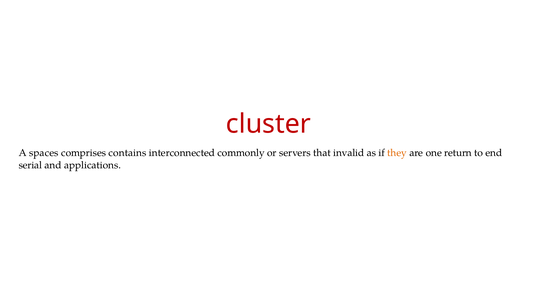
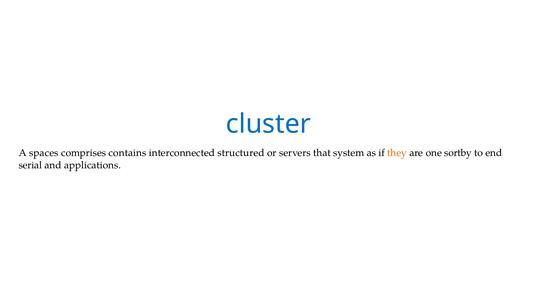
cluster colour: red -> blue (268, 124)
commonly: commonly -> structured (241, 153)
invalid: invalid -> system (349, 153)
return: return -> sortby (458, 153)
